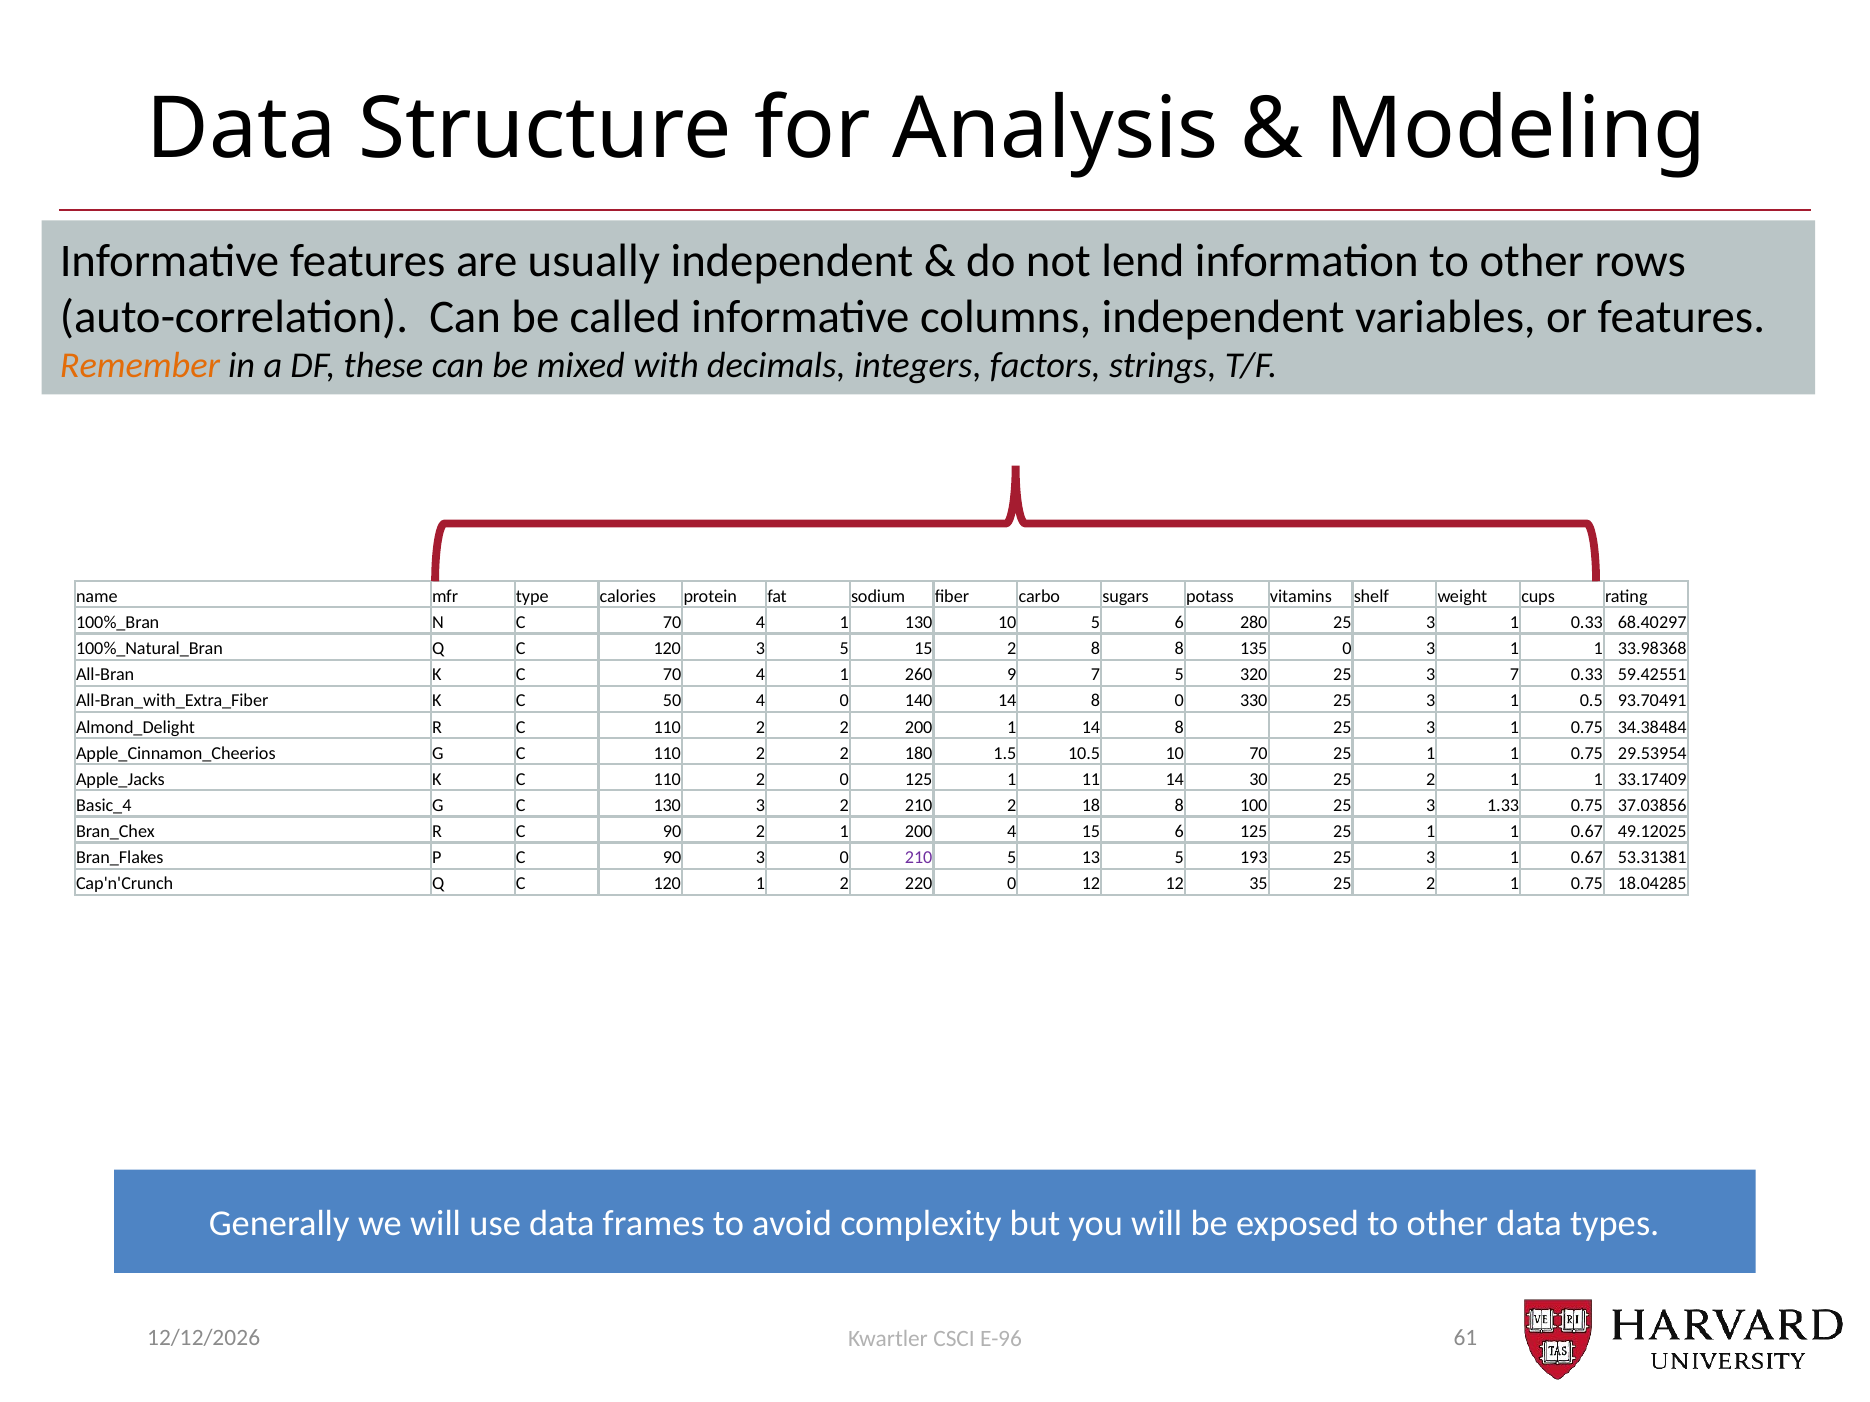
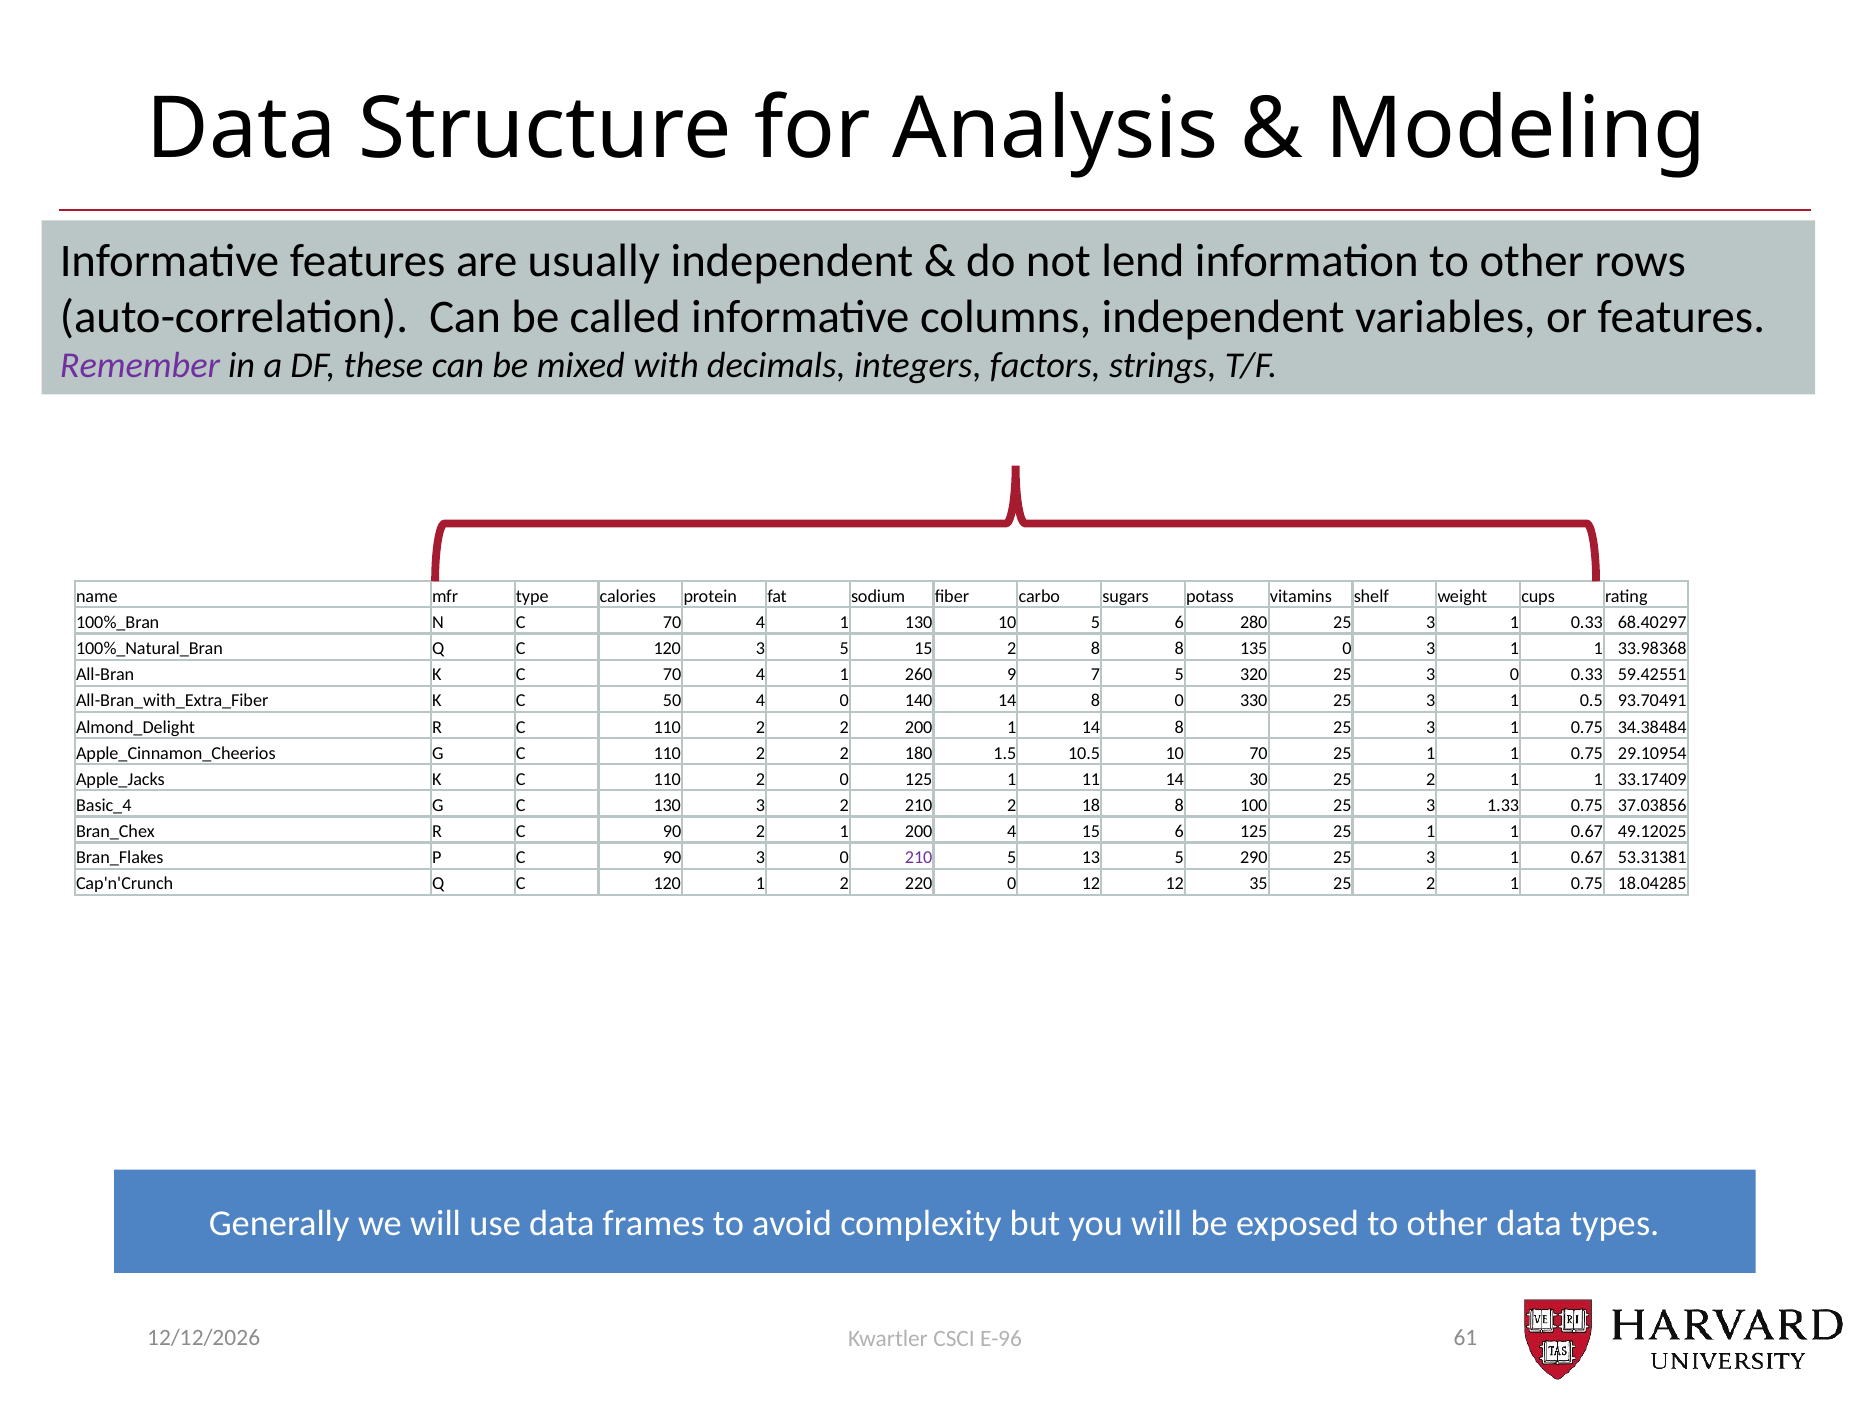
Remember colour: orange -> purple (140, 366)
25 3 7: 7 -> 0 (1514, 675)
29.53954: 29.53954 -> 29.10954 (1652, 753)
193: 193 -> 290 (1254, 858)
